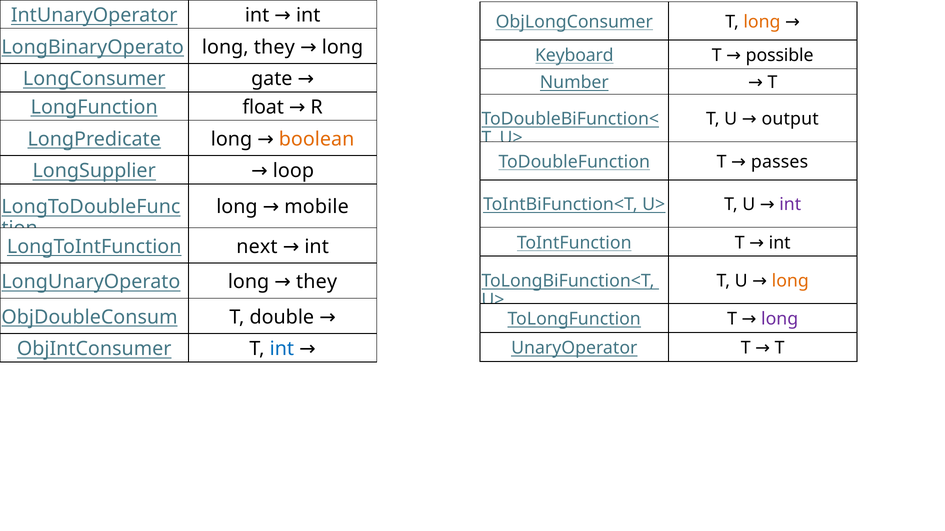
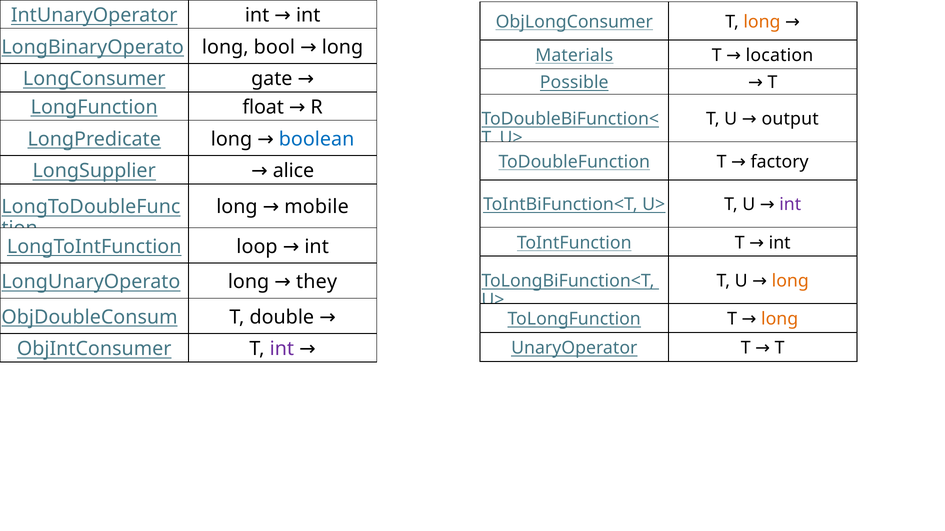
they: they -> bool (274, 47)
Keyboard: Keyboard -> Materials (574, 55)
possible: possible -> location (780, 55)
Number: Number -> Possible (574, 83)
boolean colour: orange -> blue (317, 139)
passes: passes -> factory (780, 162)
loop: loop -> alice (293, 171)
next: next -> loop (257, 247)
long colour: purple -> orange (780, 319)
int colour: blue -> purple (282, 349)
